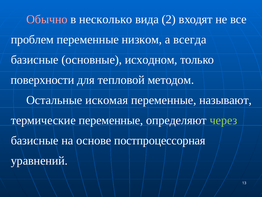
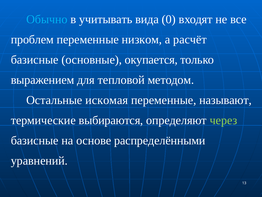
Обычно colour: pink -> light blue (47, 19)
несколько: несколько -> учитывать (106, 19)
2: 2 -> 0 (169, 19)
всегда: всегда -> расчёт (190, 39)
исходном: исходном -> окупается (151, 60)
поверхности: поверхности -> выражением (43, 80)
термические переменные: переменные -> выбираются (111, 120)
постпроцессорная: постпроцессорная -> распределёнными (160, 140)
